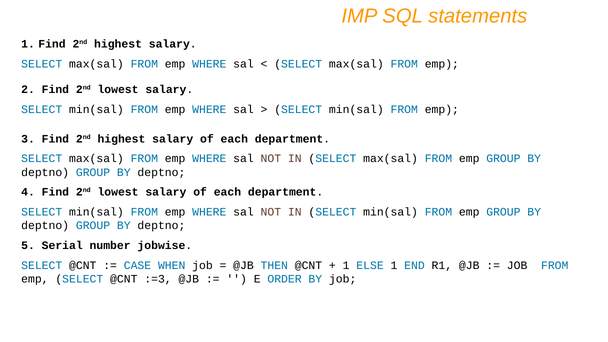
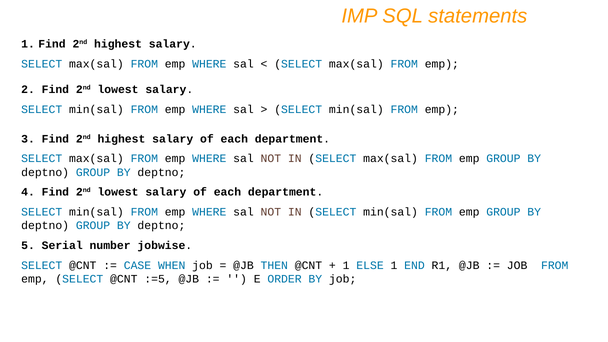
:=3: :=3 -> :=5 (158, 279)
